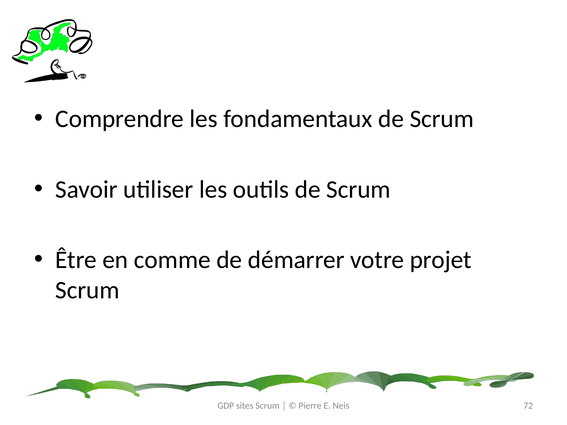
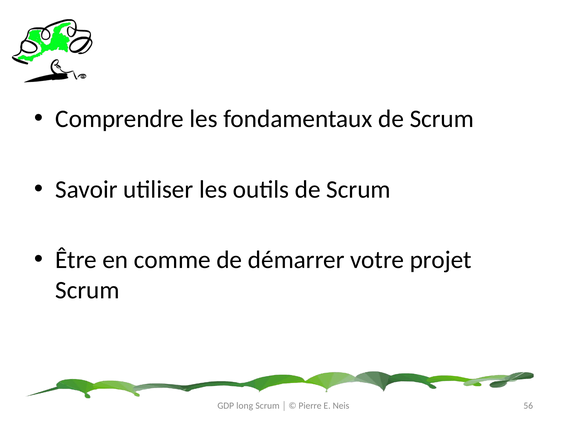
sites: sites -> long (245, 406)
72: 72 -> 56 (528, 406)
